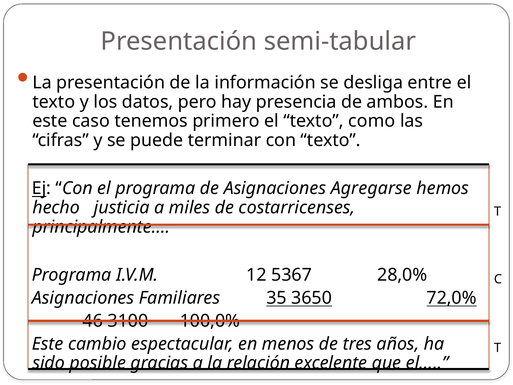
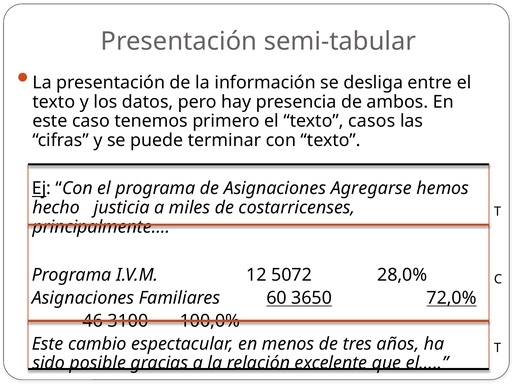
como: como -> casos (372, 121)
5367: 5367 -> 5072 (292, 275)
35: 35 -> 60 (277, 298)
